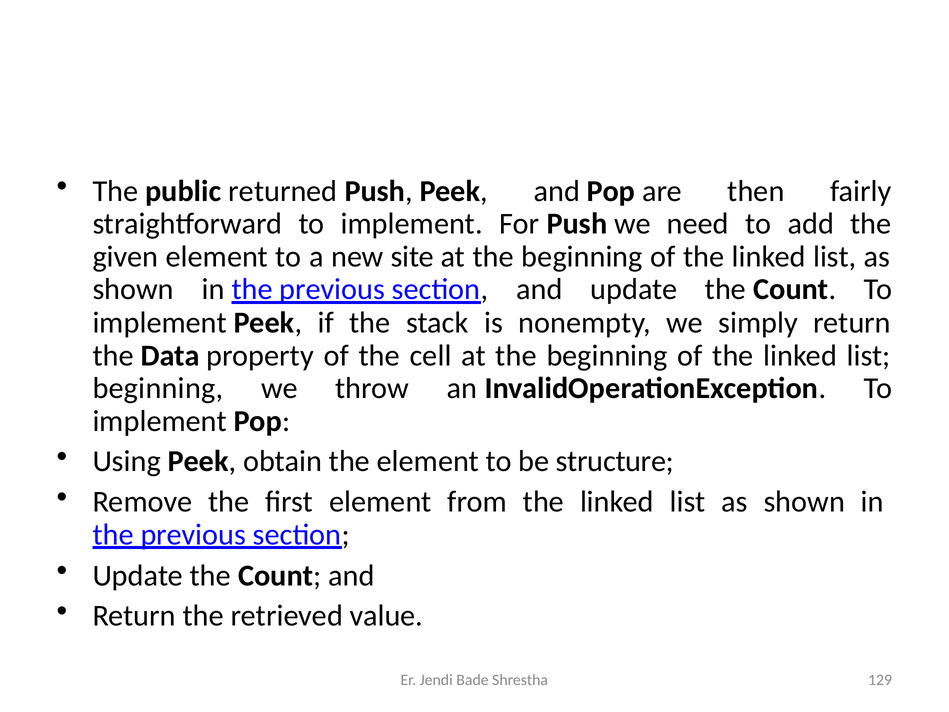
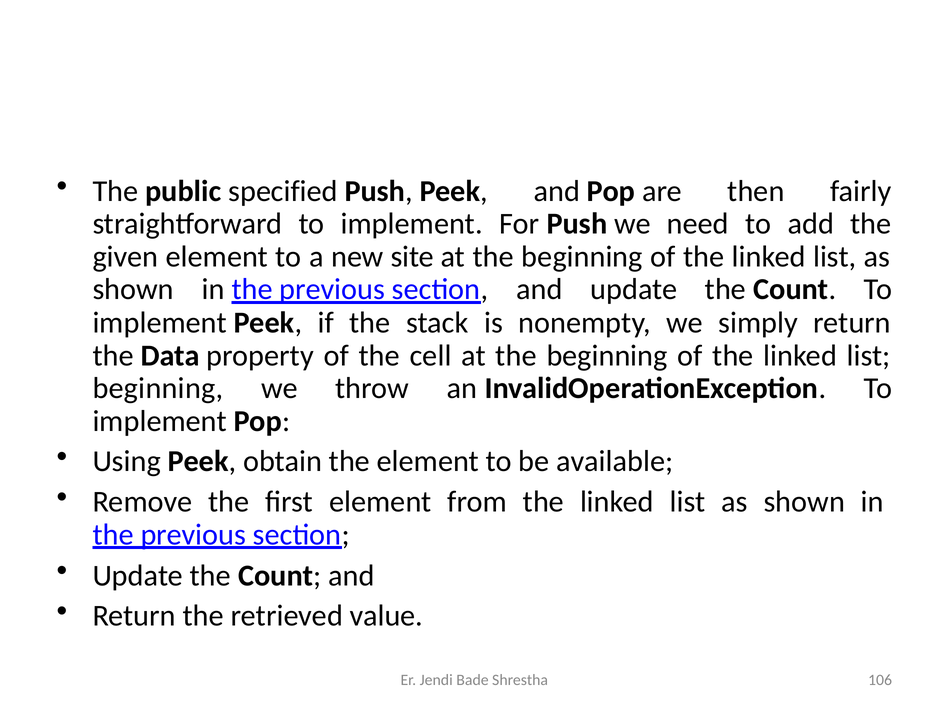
returned: returned -> specified (283, 191)
structure: structure -> available (615, 461)
129: 129 -> 106 (880, 680)
